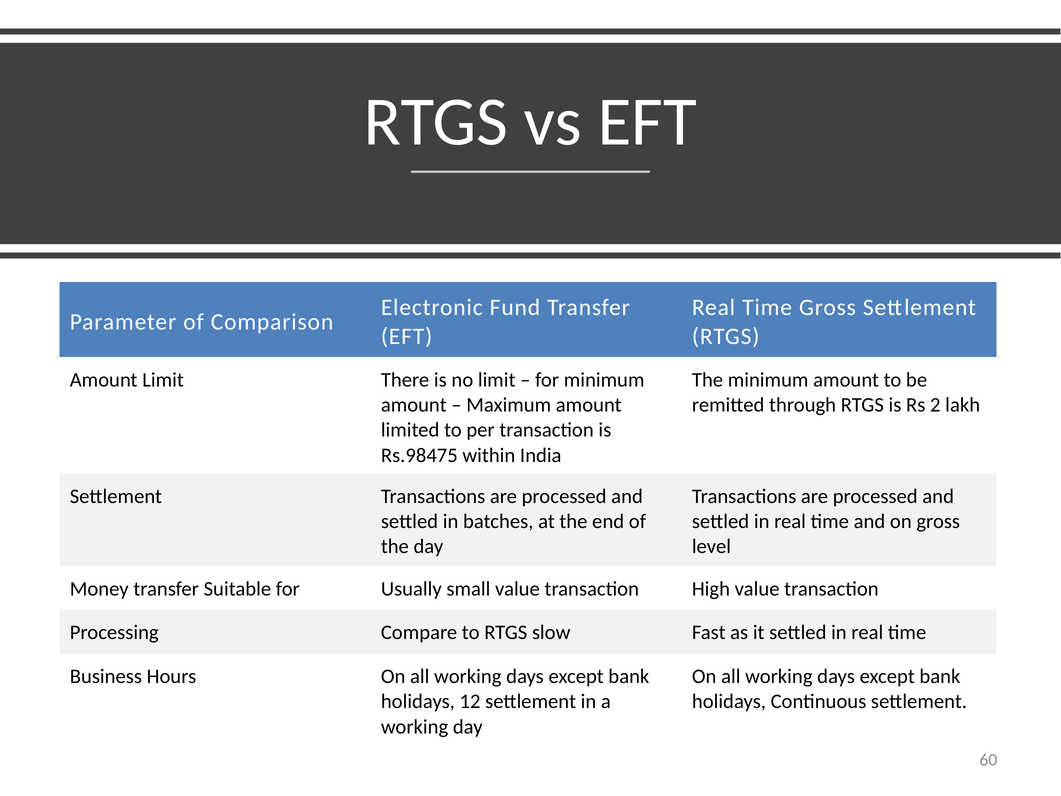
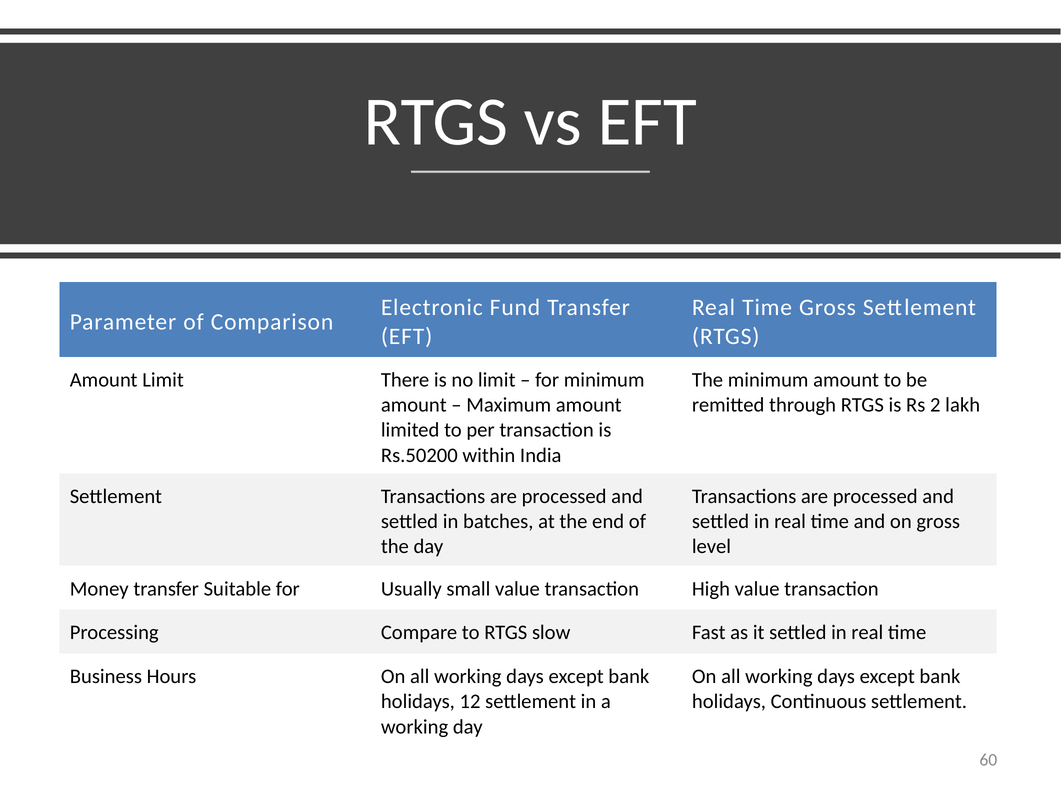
Rs.98475: Rs.98475 -> Rs.50200 (419, 455)
